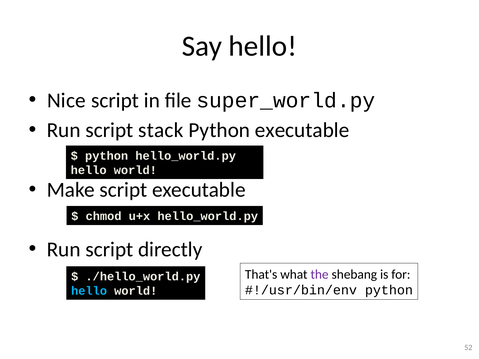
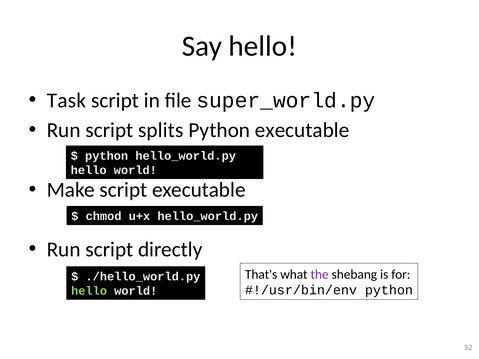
Nice: Nice -> Task (66, 100)
stack: stack -> splits (161, 130)
hello colour: light blue -> light green (89, 291)
